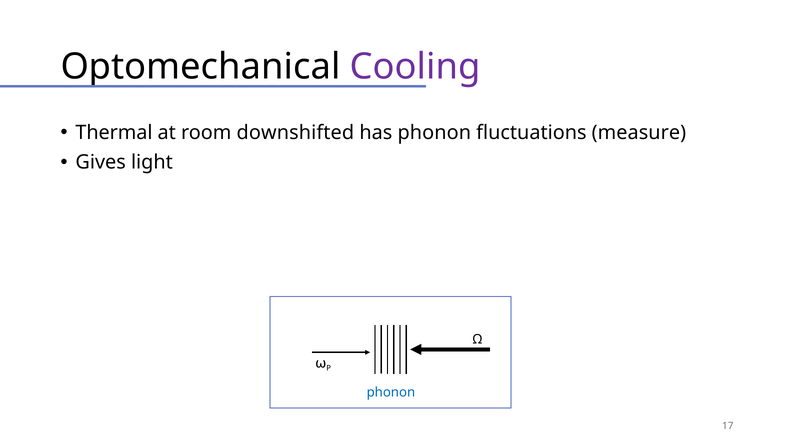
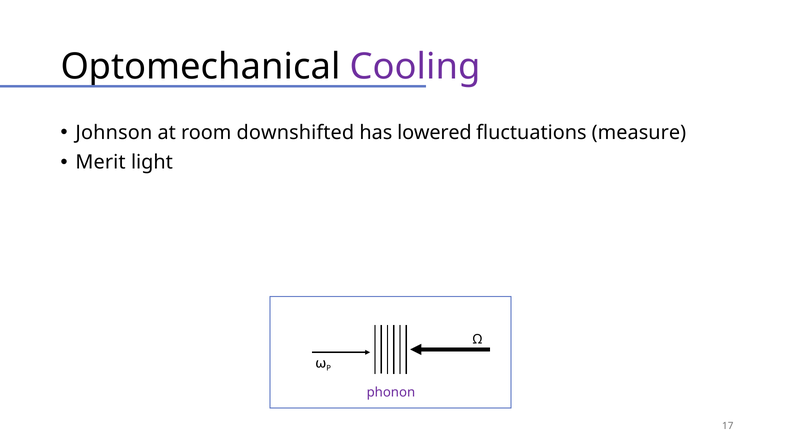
Thermal: Thermal -> Johnson (114, 132)
has phonon: phonon -> lowered (434, 132)
Gives: Gives -> Merit (101, 162)
phonon colour: blue -> purple (391, 392)
